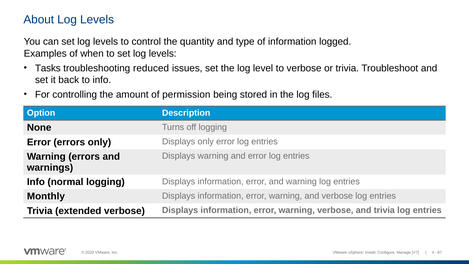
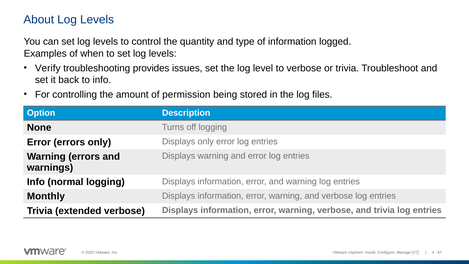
Tasks: Tasks -> Verify (48, 68)
reduced: reduced -> provides (151, 68)
